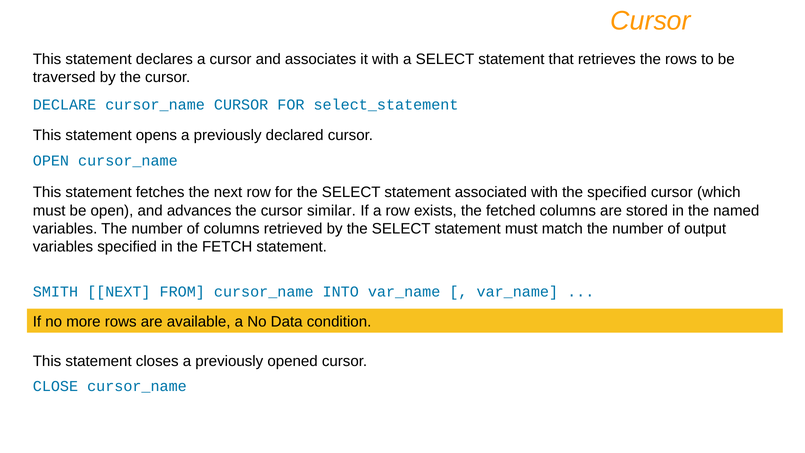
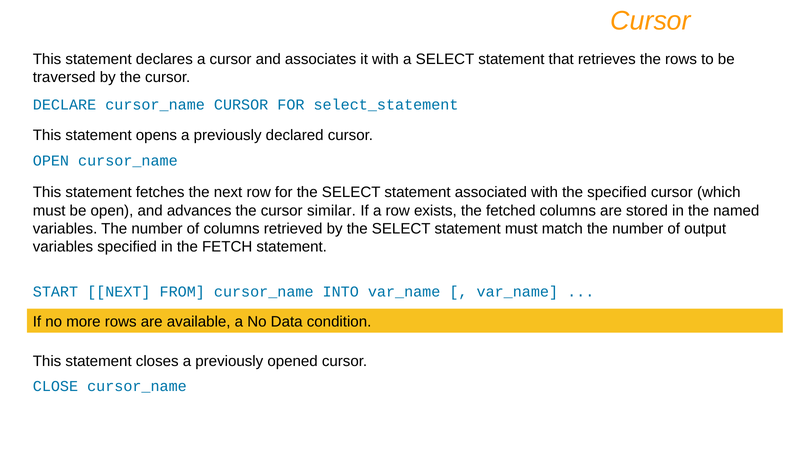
SMITH: SMITH -> START (55, 291)
